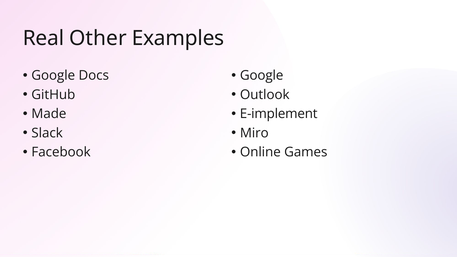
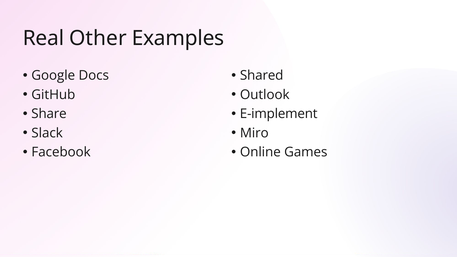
Google: Google -> Shared (262, 76)
Made: Made -> Share (49, 114)
